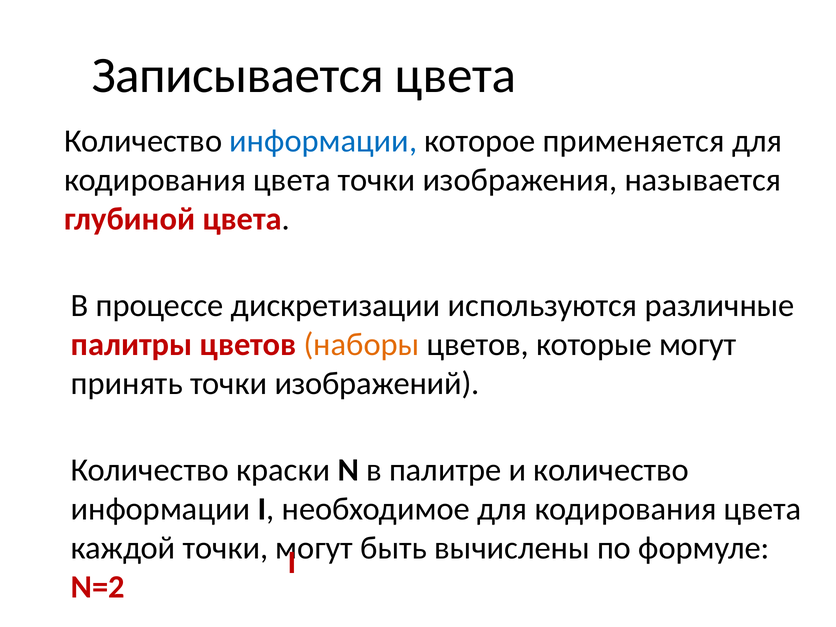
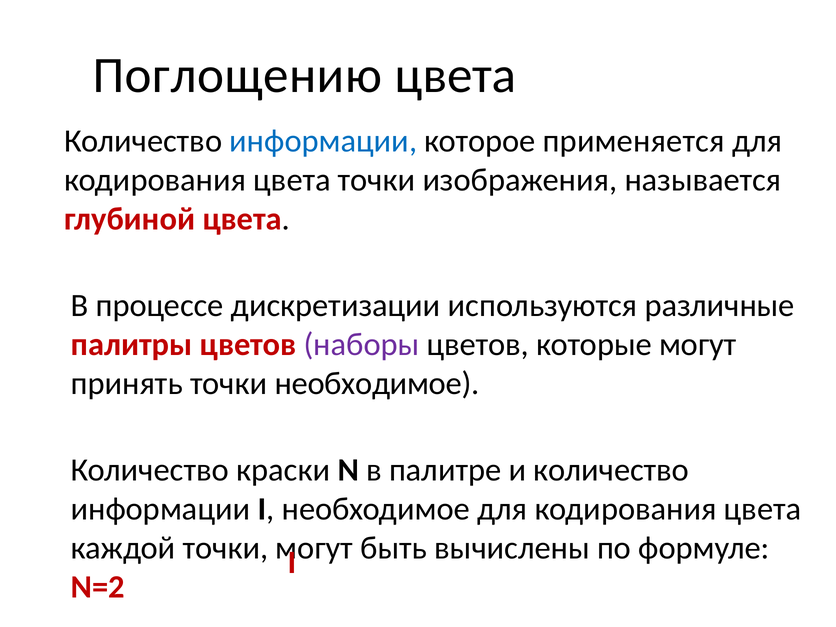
Записывается: Записывается -> Поглощению (237, 75)
наборы colour: orange -> purple (362, 345)
точки изображений: изображений -> необходимое (377, 384)
